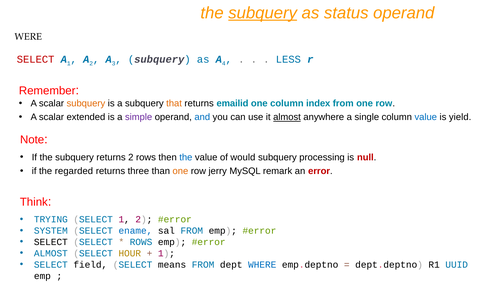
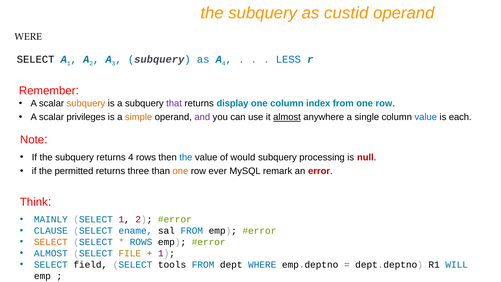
subquery underline: present -> none (263, 13)
status: status -> custid (346, 13)
SELECT colour: red -> black (36, 59)
that colour: orange -> purple (174, 103)
emailid: emailid -> display (232, 103)
extended: extended -> privileges (86, 117)
simple colour: purple -> orange (139, 117)
and colour: blue -> purple (202, 117)
yield: yield -> each (460, 117)
returns 2: 2 -> 4 (131, 157)
regarded: regarded -> permitted (74, 171)
jerry: jerry -> ever (218, 171)
TRYING: TRYING -> MAINLY (51, 219)
SYSTEM: SYSTEM -> CLAUSE (51, 231)
SELECT colour: black -> orange (51, 242)
HOUR: HOUR -> FILE (130, 253)
means: means -> tools (172, 264)
UUID: UUID -> WILL (457, 264)
